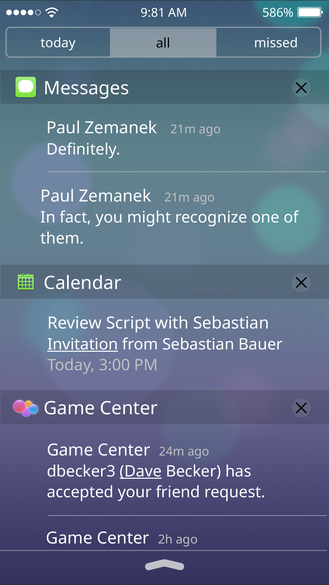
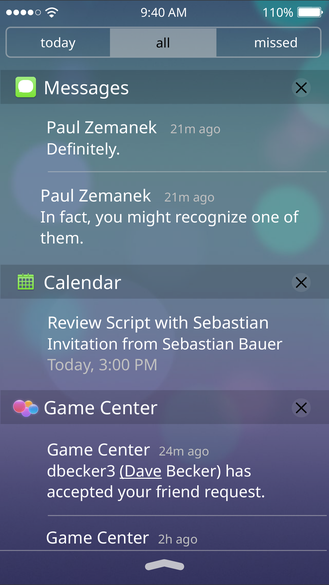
9:81: 9:81 -> 9:40 (153, 13)
586%: 586% -> 110% (278, 13)
Invitation underline: present -> none (83, 345)
